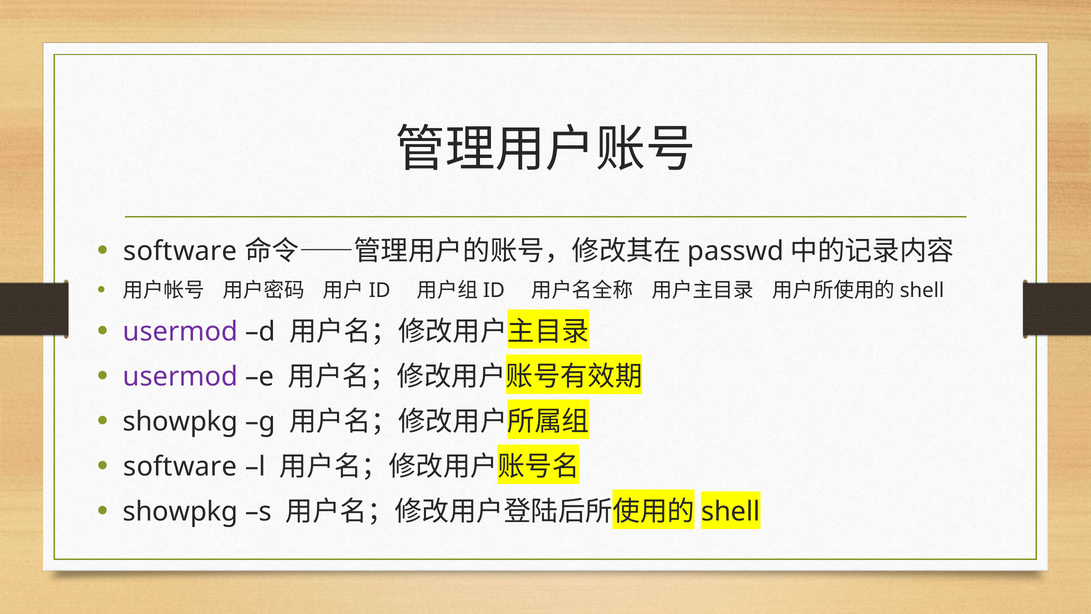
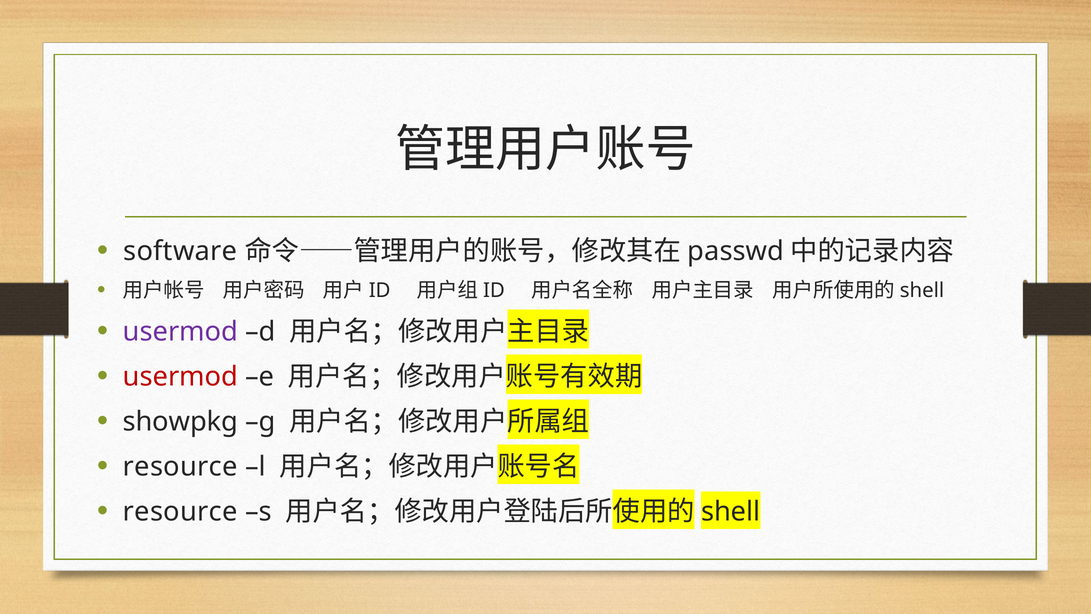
usermod colour: purple -> red (180, 377)
software: software -> resource (180, 467)
showpkg: showpkg -> resource (180, 512)
